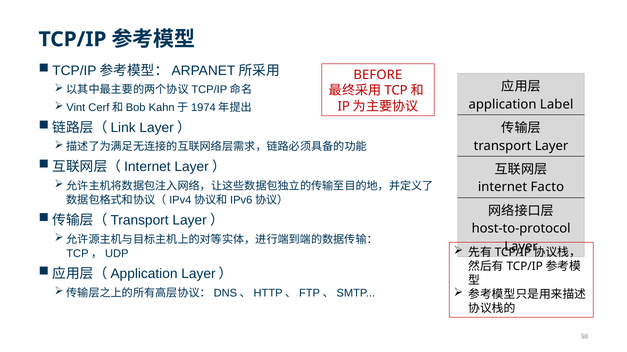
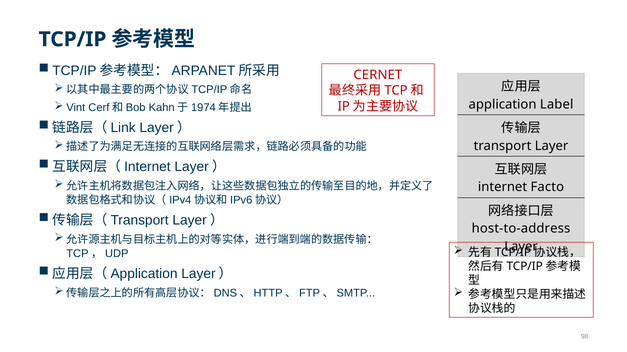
BEFORE: BEFORE -> CERNET (378, 75)
host-to-protocol: host-to-protocol -> host-to-address (521, 229)
